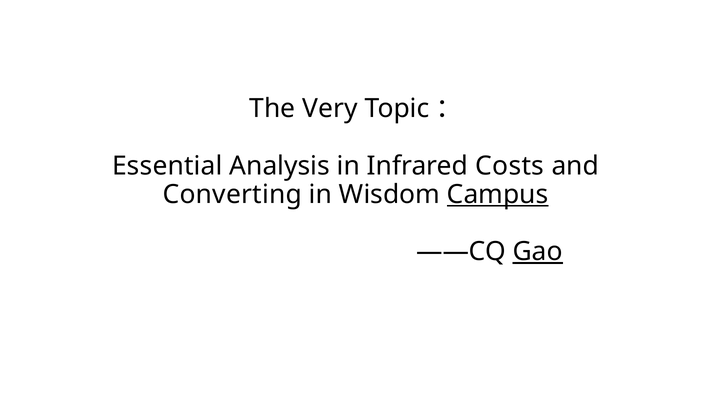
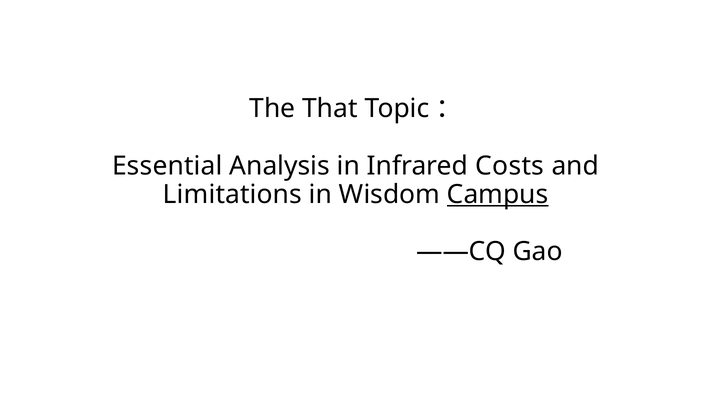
Very: Very -> That (330, 109)
Converting: Converting -> Limitations (232, 194)
Gao underline: present -> none (538, 252)
